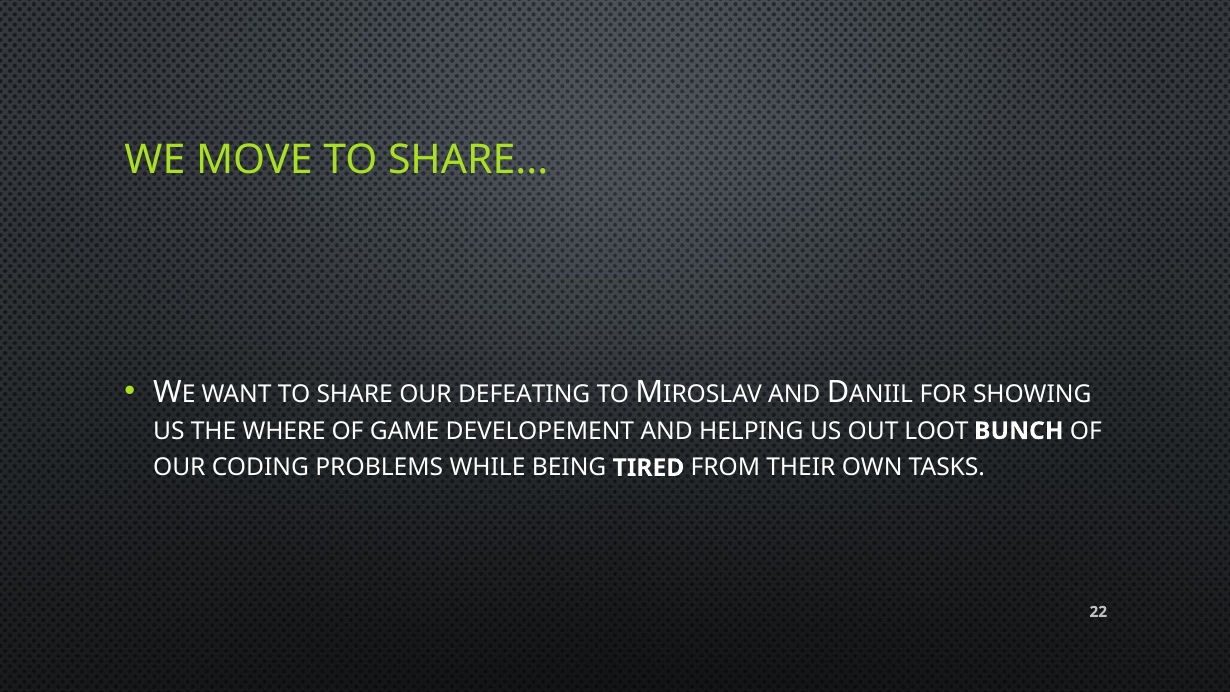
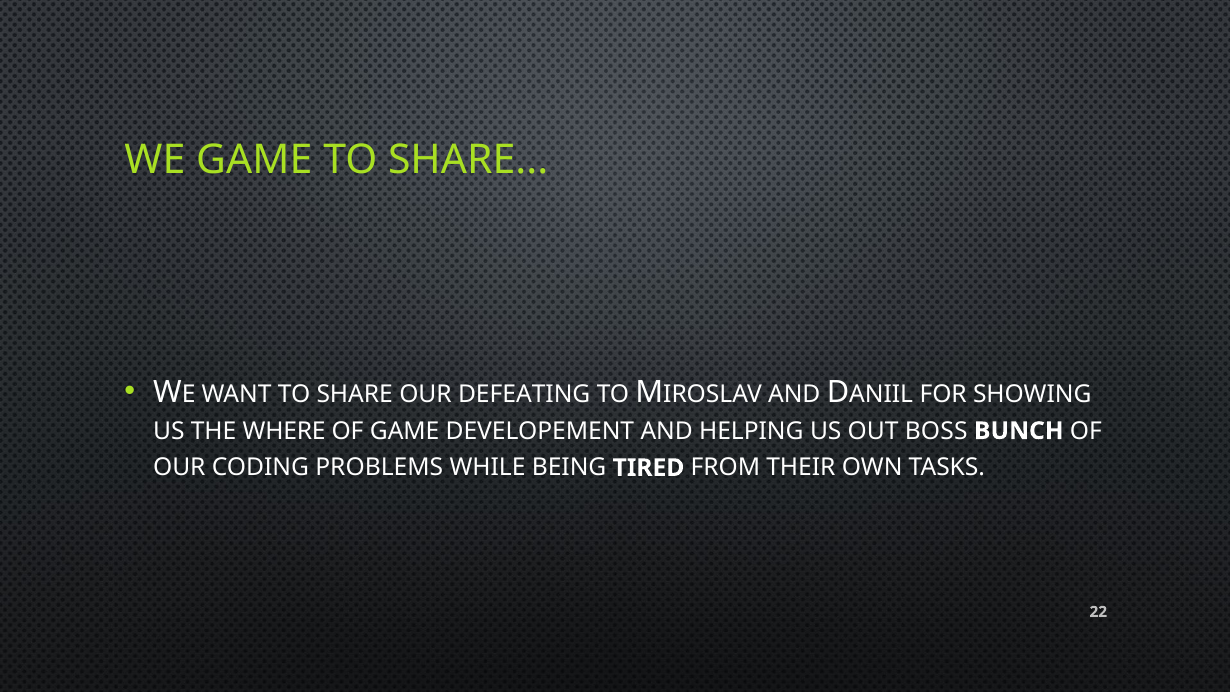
WE MOVE: MOVE -> GAME (254, 160)
LOOT: LOOT -> BOSS (936, 431)
